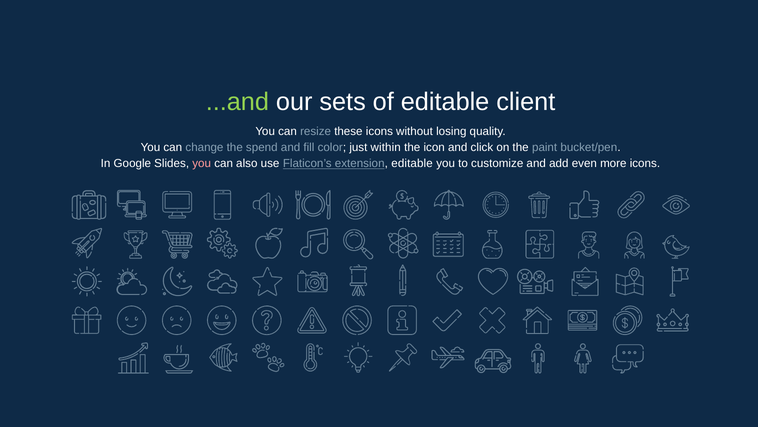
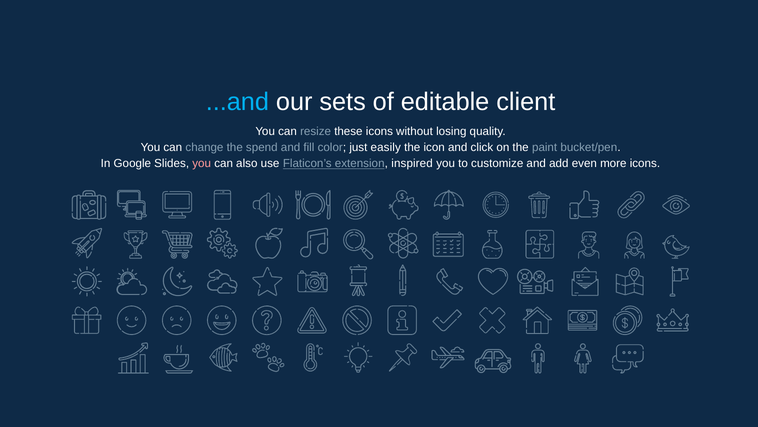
...and colour: light green -> light blue (237, 102)
within: within -> easily (386, 147)
extension editable: editable -> inspired (412, 163)
